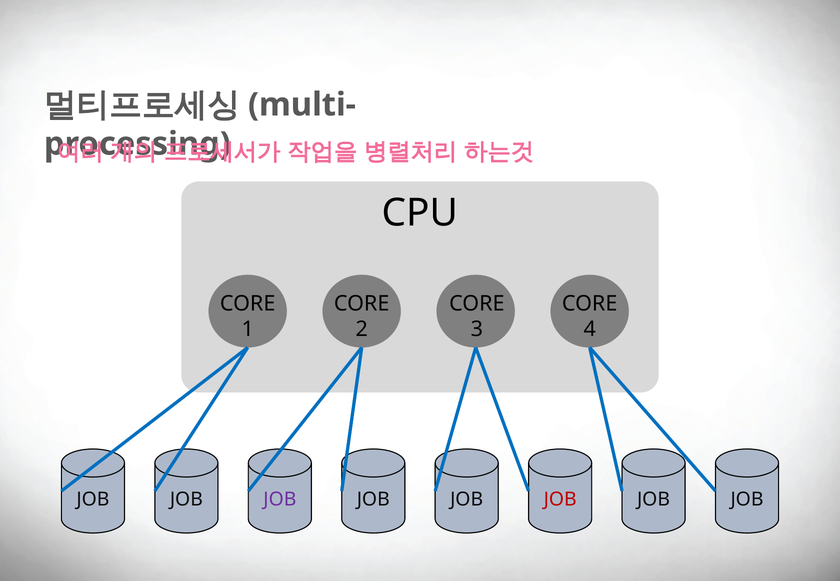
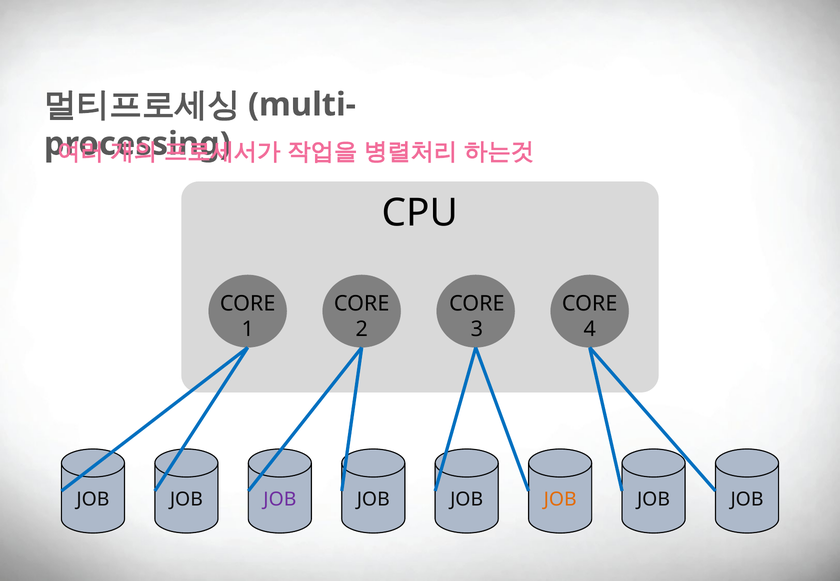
JOB colour: red -> orange (560, 500)
